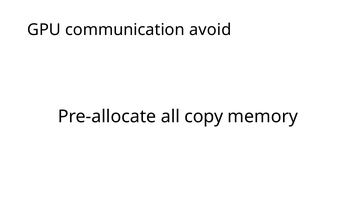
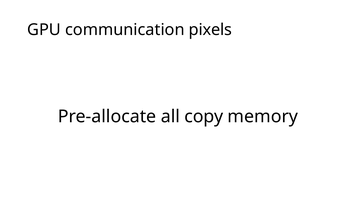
avoid: avoid -> pixels (210, 30)
